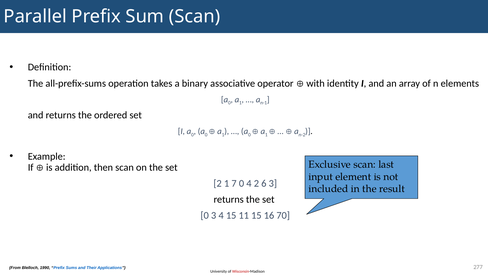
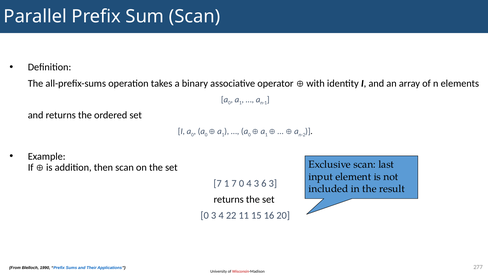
2: 2 -> 7 (218, 183)
4 2: 2 -> 3 (256, 183)
4 15: 15 -> 22 (231, 215)
70: 70 -> 20 (283, 215)
